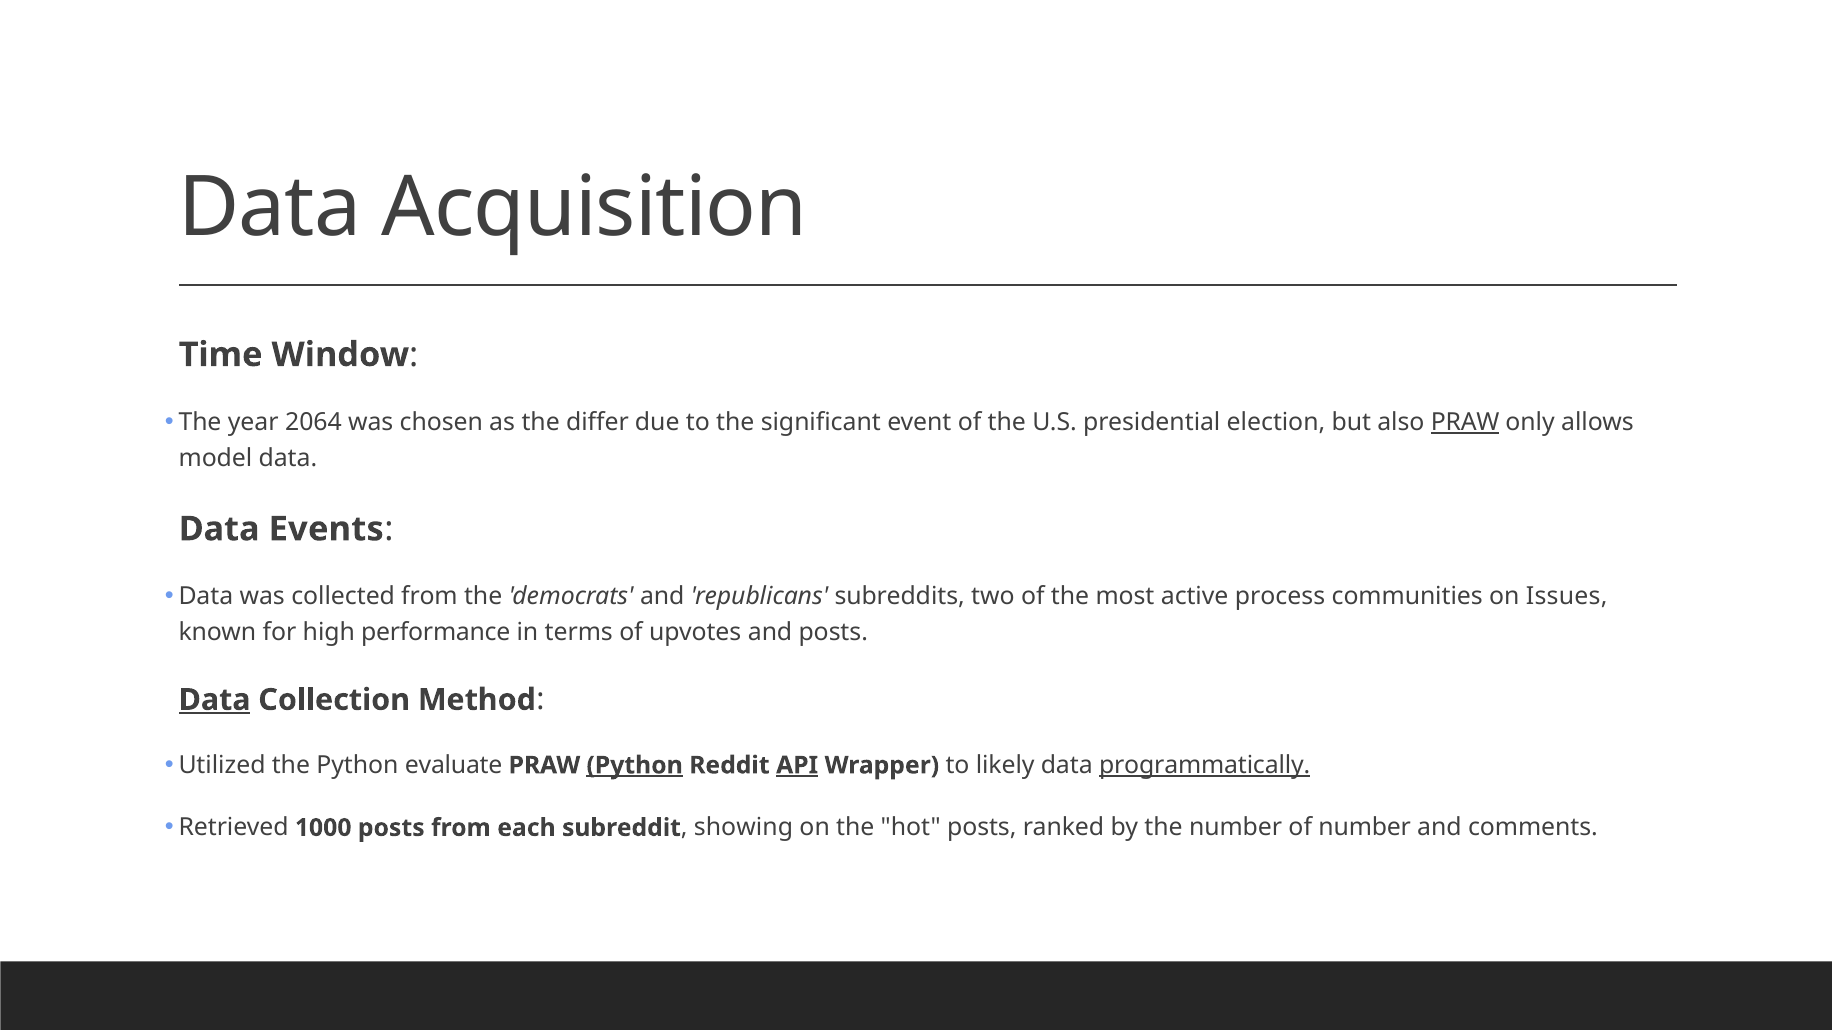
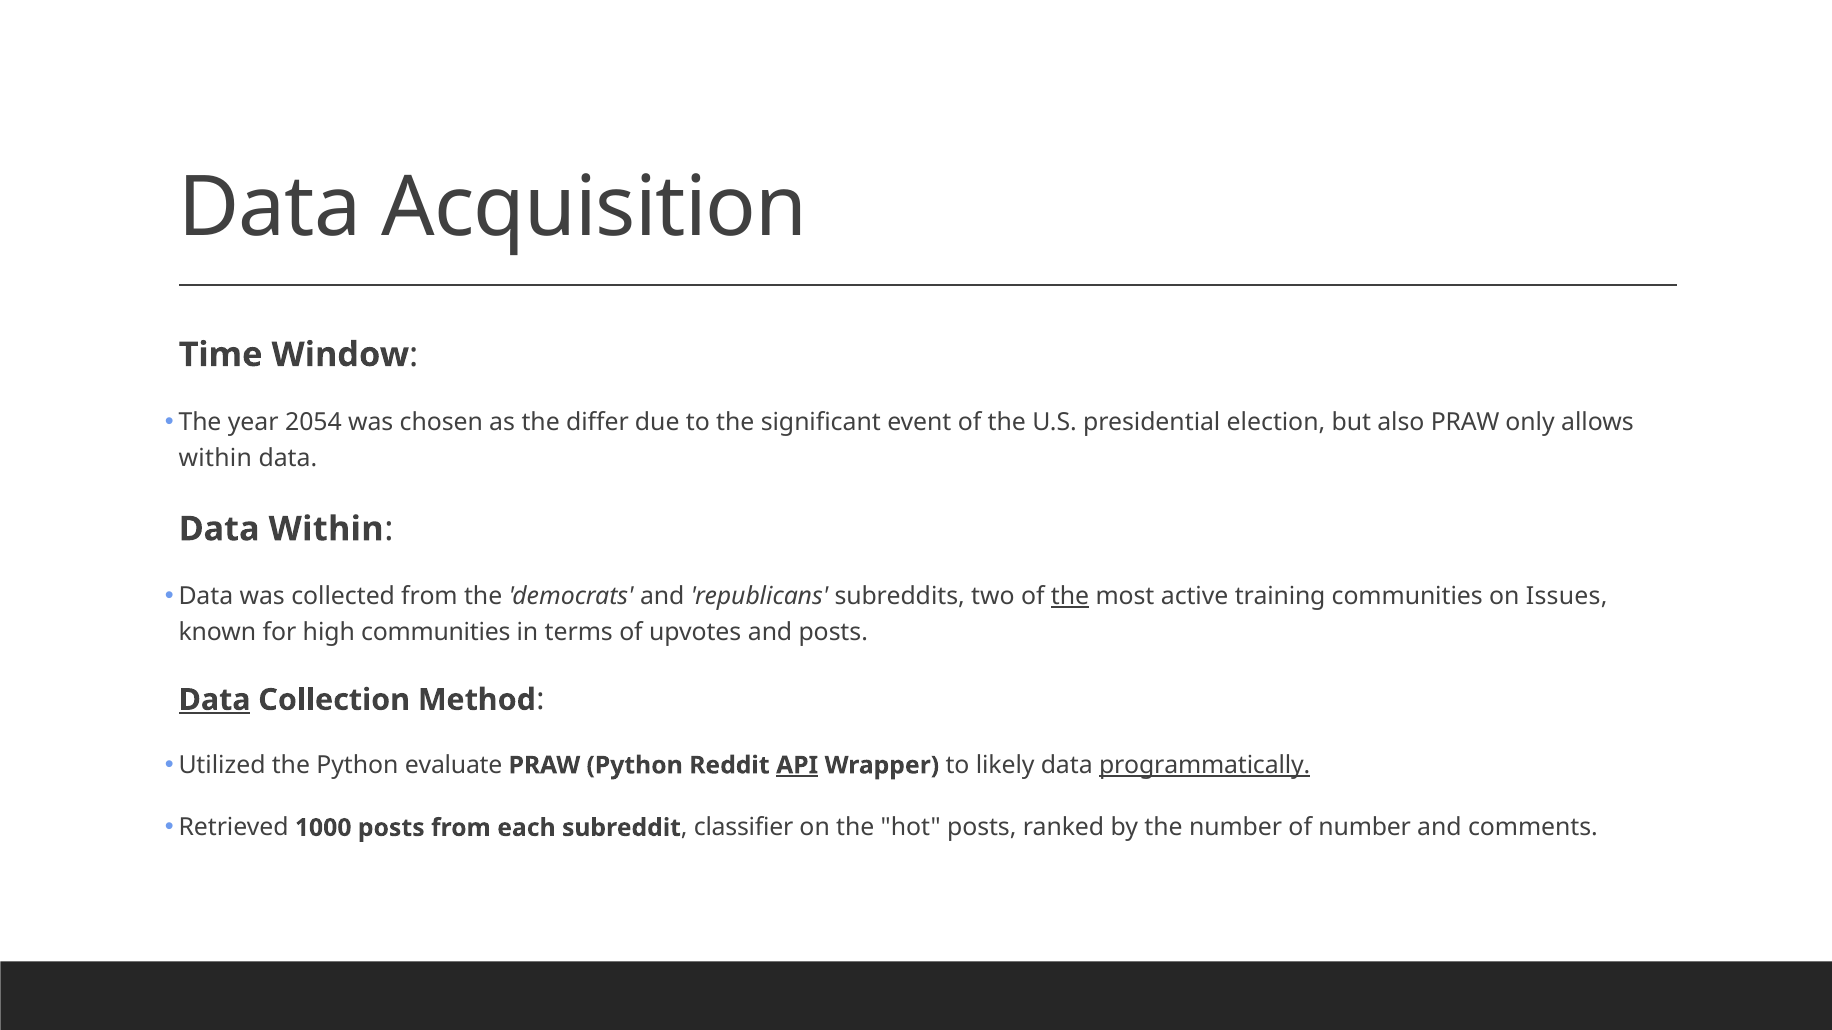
2064: 2064 -> 2054 (313, 422)
PRAW underline: present -> none (1465, 422)
model: model -> within (215, 458)
Data Events: Events -> Within (326, 529)
the underline: none -> present (1070, 597)
process: process -> training (1280, 597)
high performance: performance -> communities (436, 633)
Python underline: present -> none (635, 766)
showing: showing -> classifier (744, 828)
